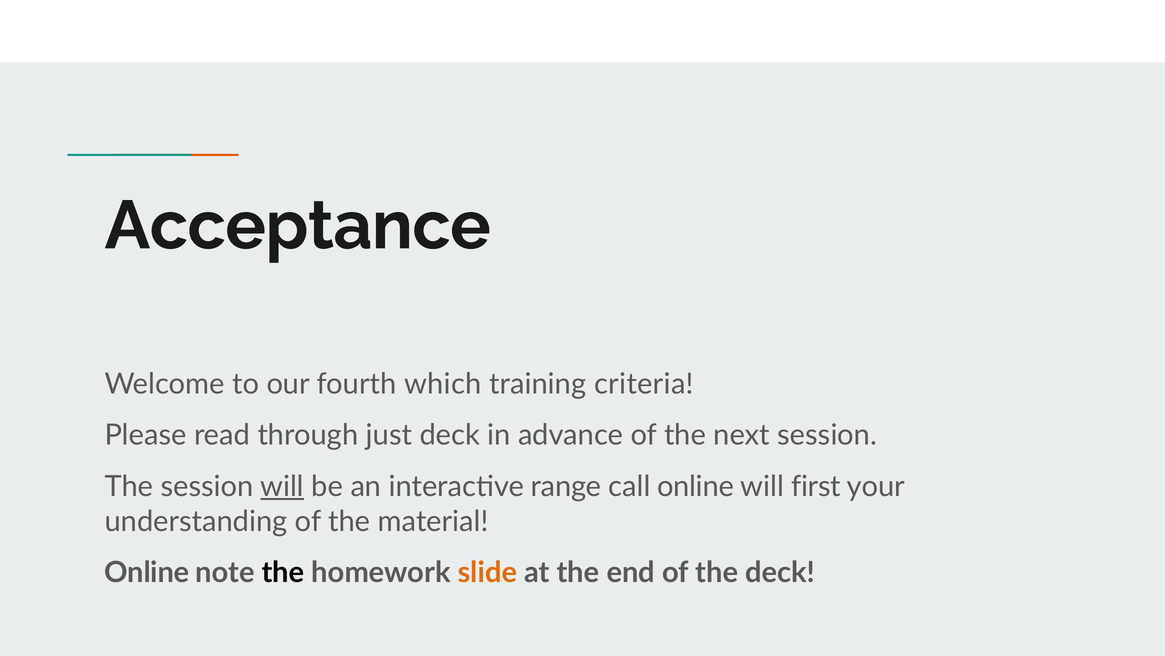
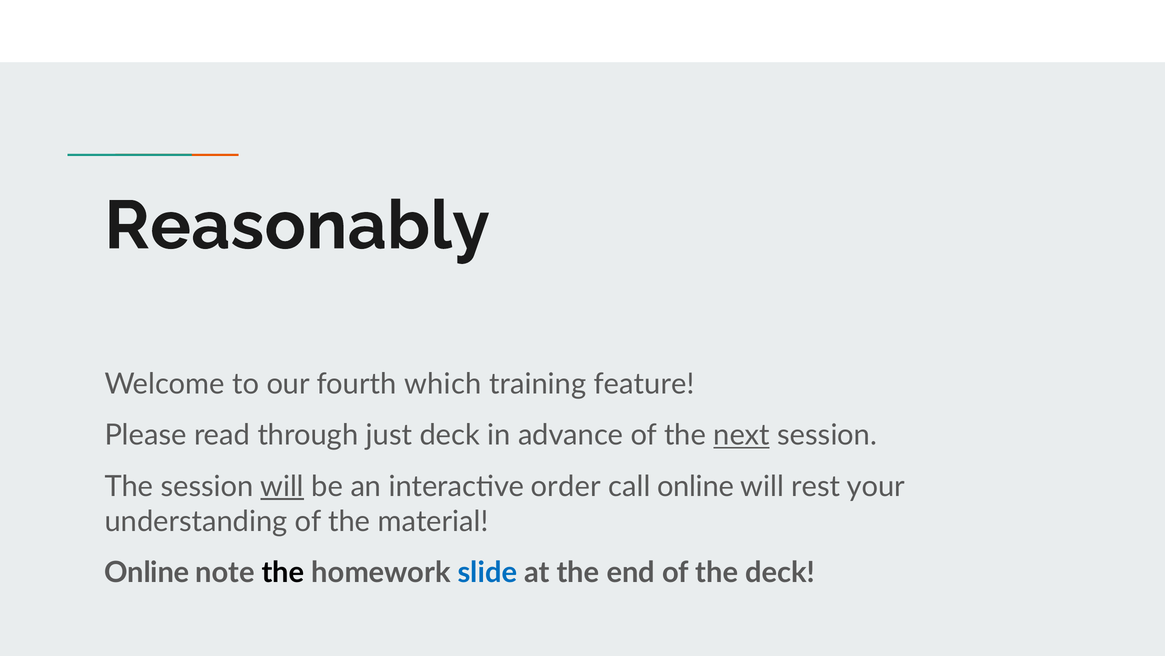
Acceptance: Acceptance -> Reasonably (297, 226)
criteria: criteria -> feature (644, 384)
next underline: none -> present (742, 435)
range: range -> order (566, 486)
first: first -> rest (816, 486)
slide colour: orange -> blue (487, 572)
